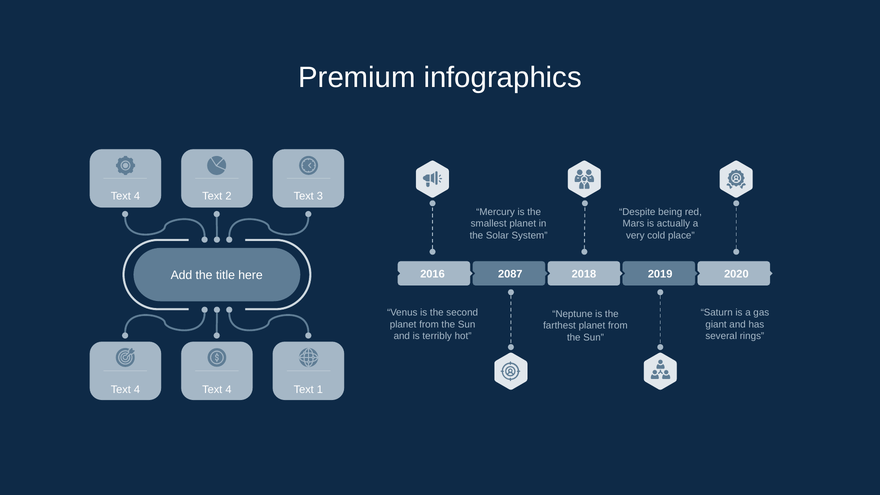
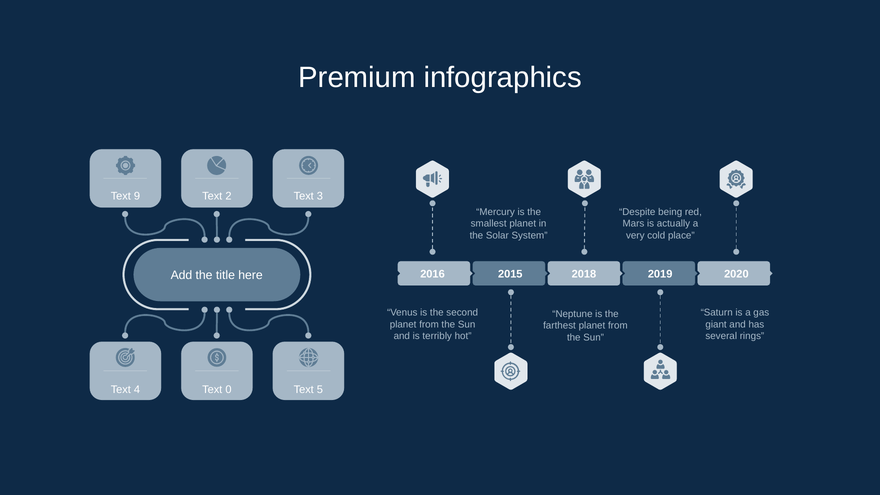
4: 4 -> 9 (137, 196)
2087: 2087 -> 2015 (510, 274)
4 Text 4: 4 -> 0 (228, 390)
1: 1 -> 5 (320, 390)
